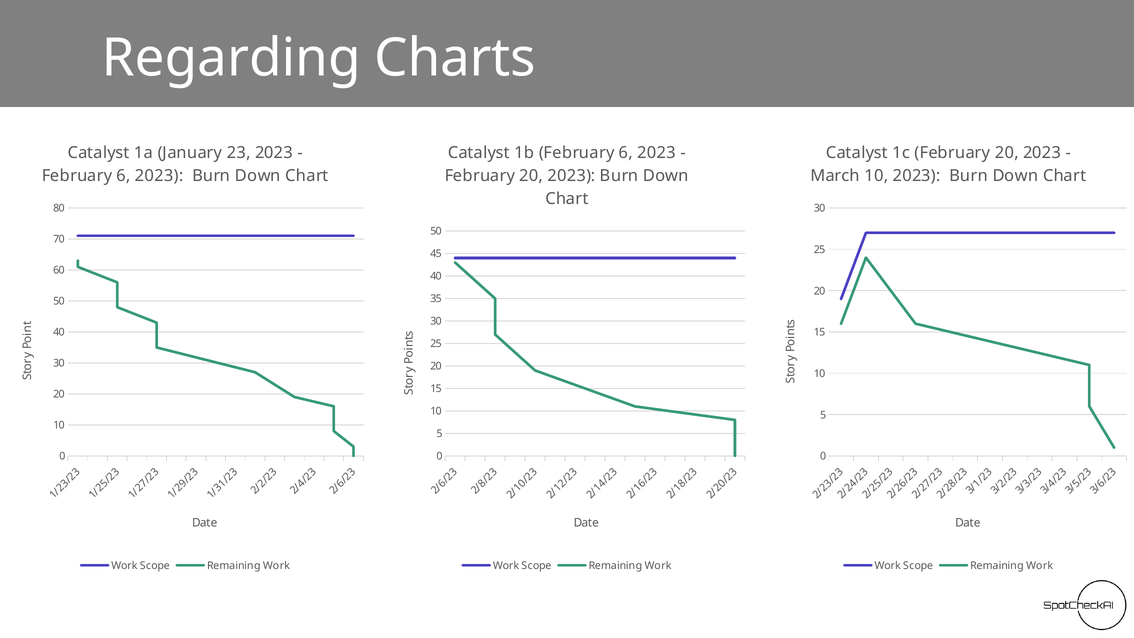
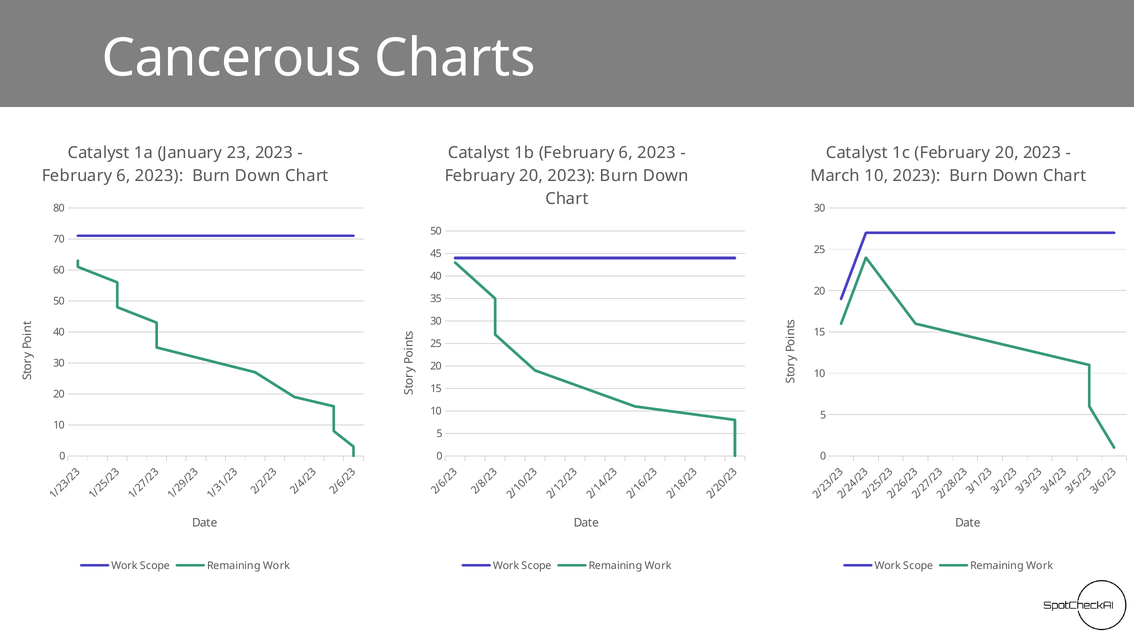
Regarding: Regarding -> Cancerous (232, 58)
